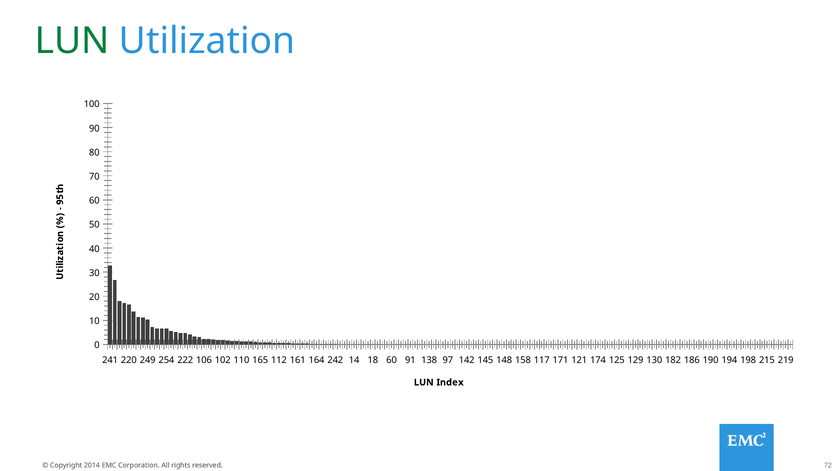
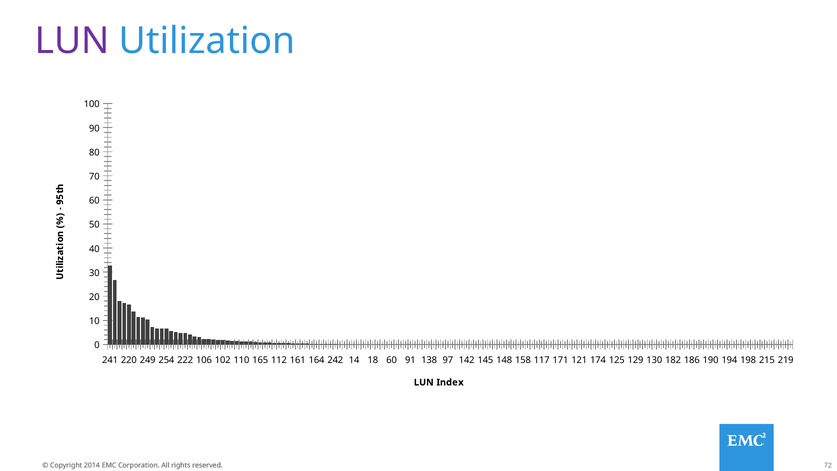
LUN colour: green -> purple (72, 41)
